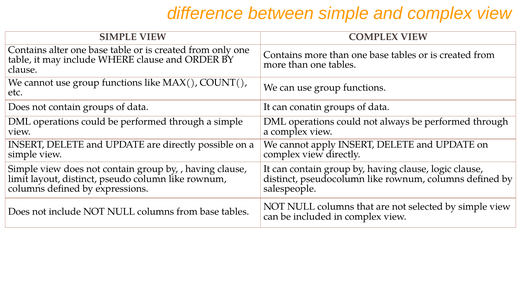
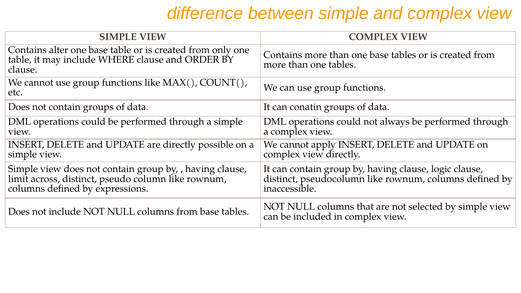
layout: layout -> across (45, 179)
salespeople: salespeople -> inaccessible (290, 189)
